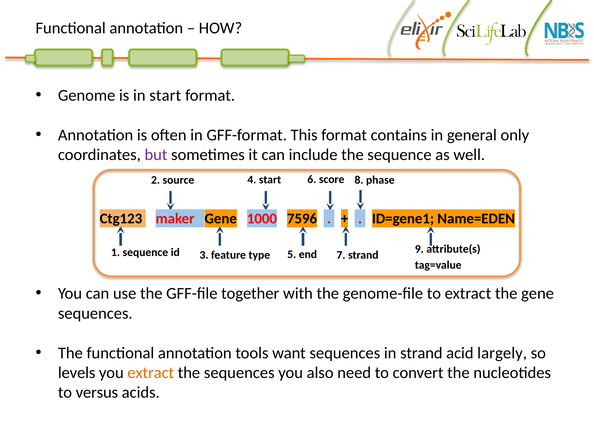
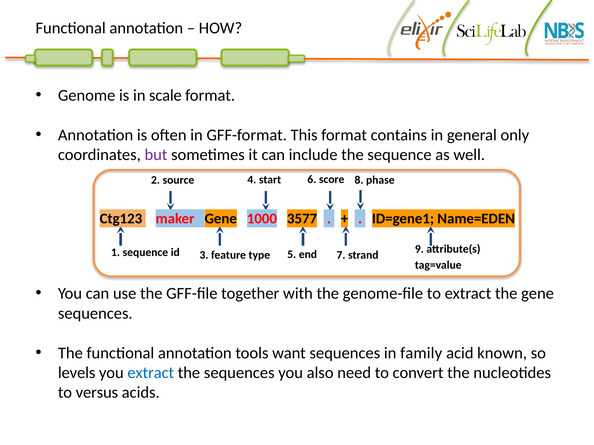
in start: start -> scale (165, 96)
7596: 7596 -> 3577 (302, 219)
in strand: strand -> family (421, 353)
largely: largely -> known (502, 353)
extract colour: orange -> blue (151, 373)
